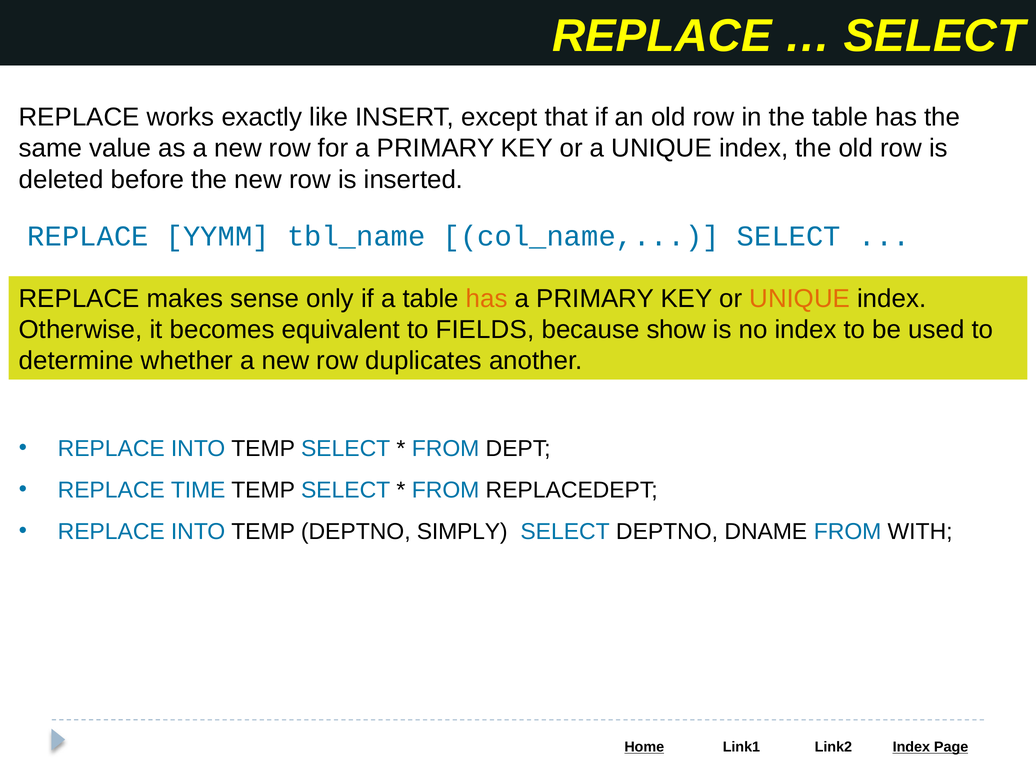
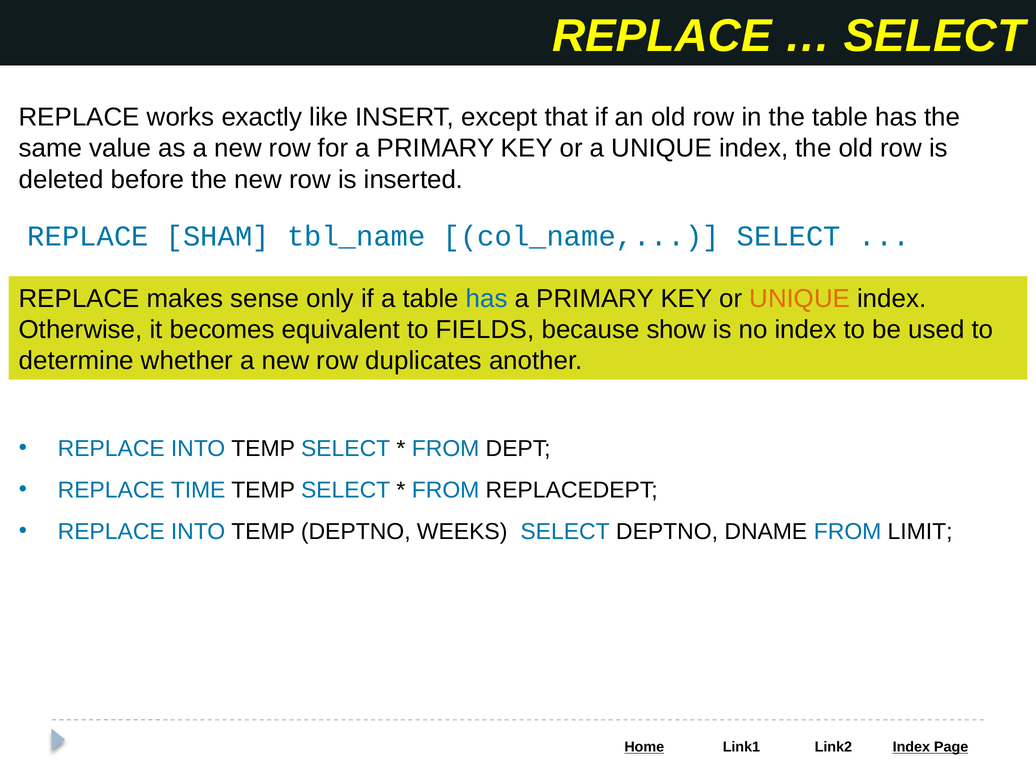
YYMM: YYMM -> SHAM (218, 236)
has colour: orange -> blue (487, 299)
SIMPLY: SIMPLY -> WEEKS (462, 531)
WITH: WITH -> LIMIT (920, 531)
